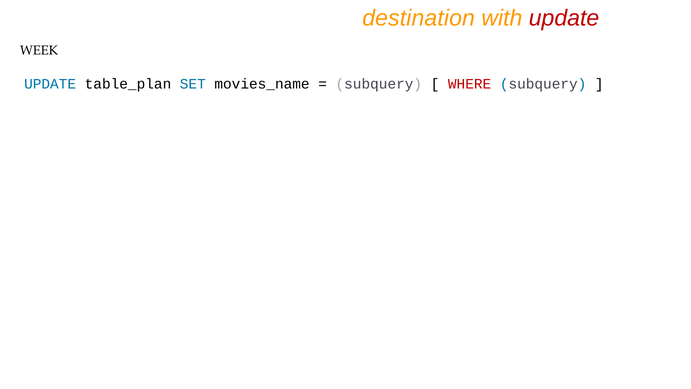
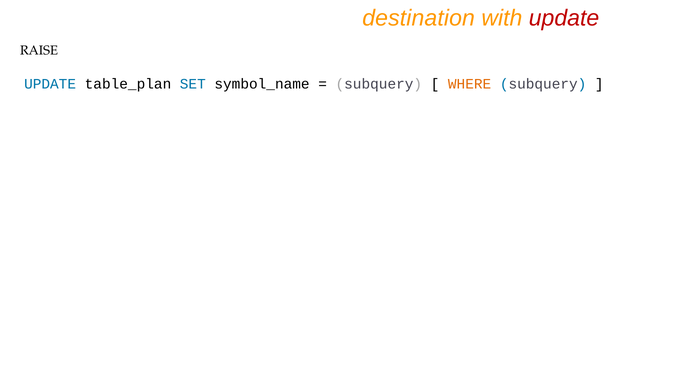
WEEK: WEEK -> RAISE (39, 50)
movies_name: movies_name -> symbol_name (262, 84)
WHERE colour: red -> orange (470, 84)
